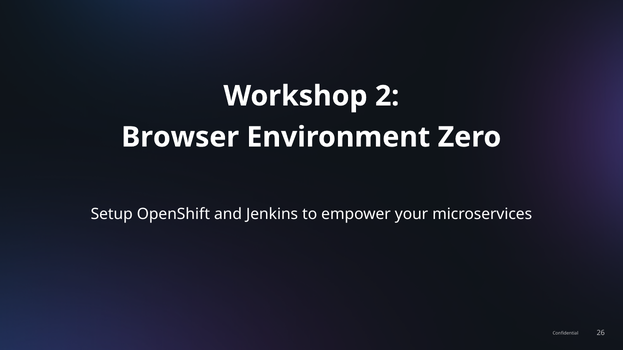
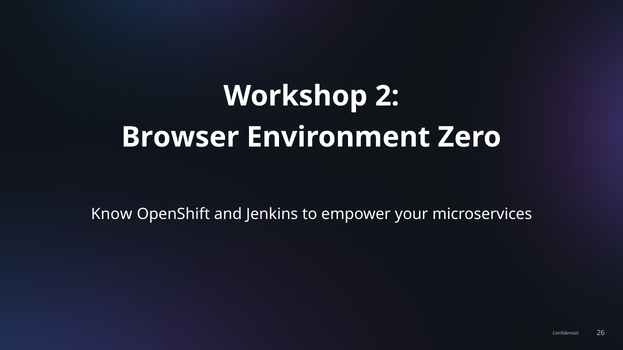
Setup: Setup -> Know (112, 214)
